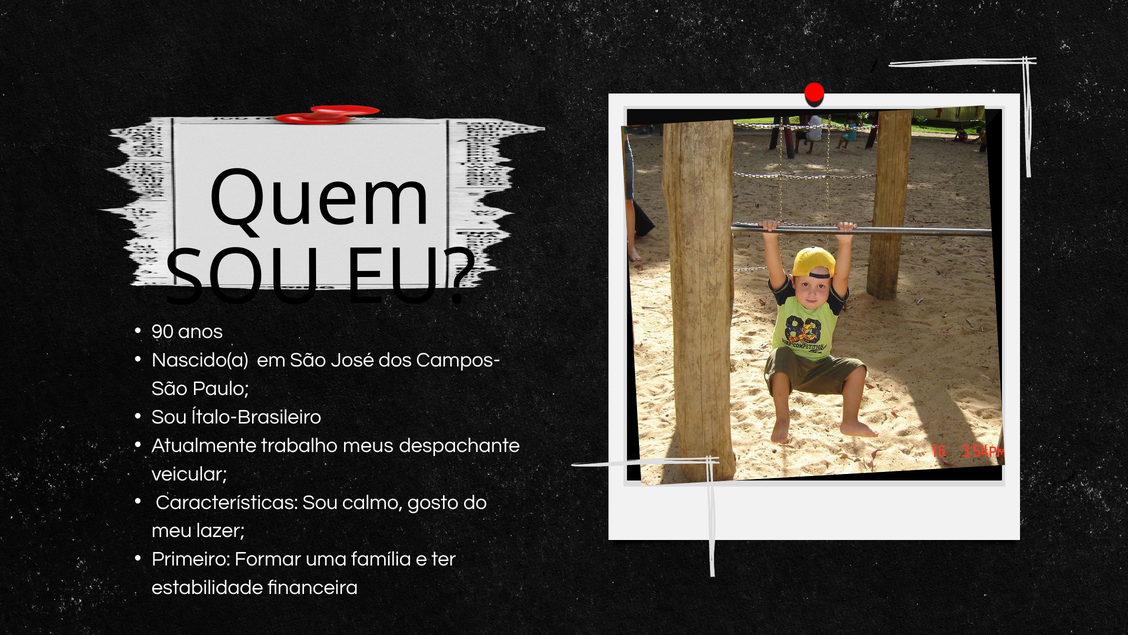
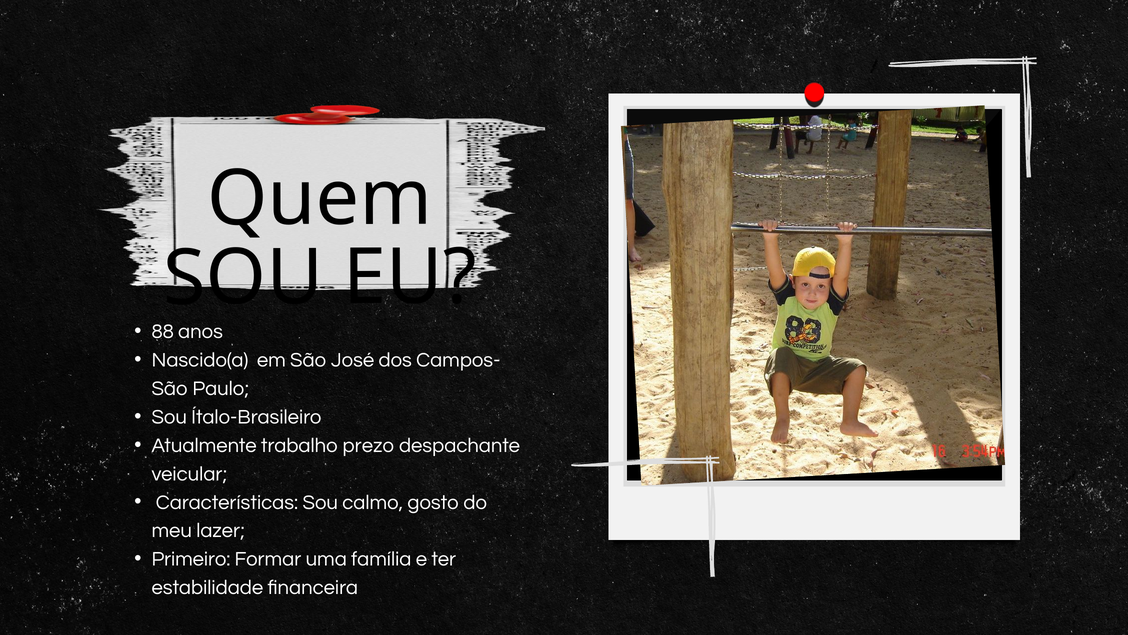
90: 90 -> 88 (163, 331)
meus: meus -> prezo (368, 445)
